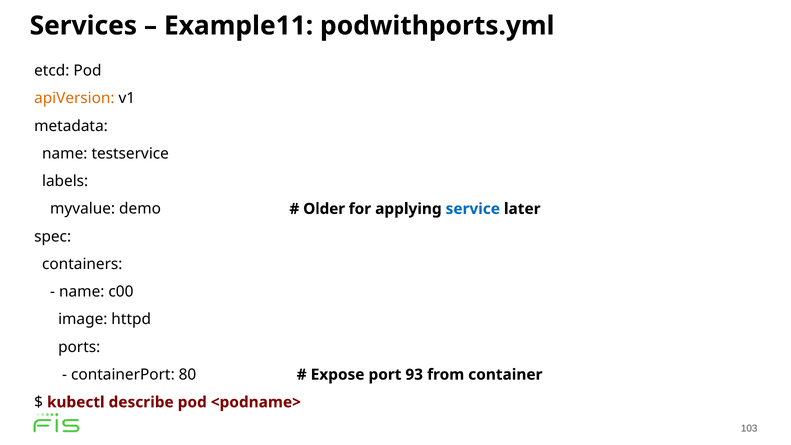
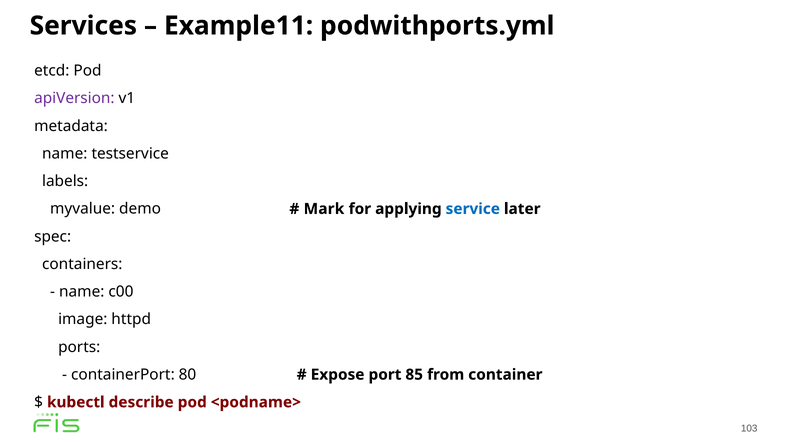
apiVersion colour: orange -> purple (74, 98)
Older: Older -> Mark (324, 209)
93: 93 -> 85 (414, 375)
